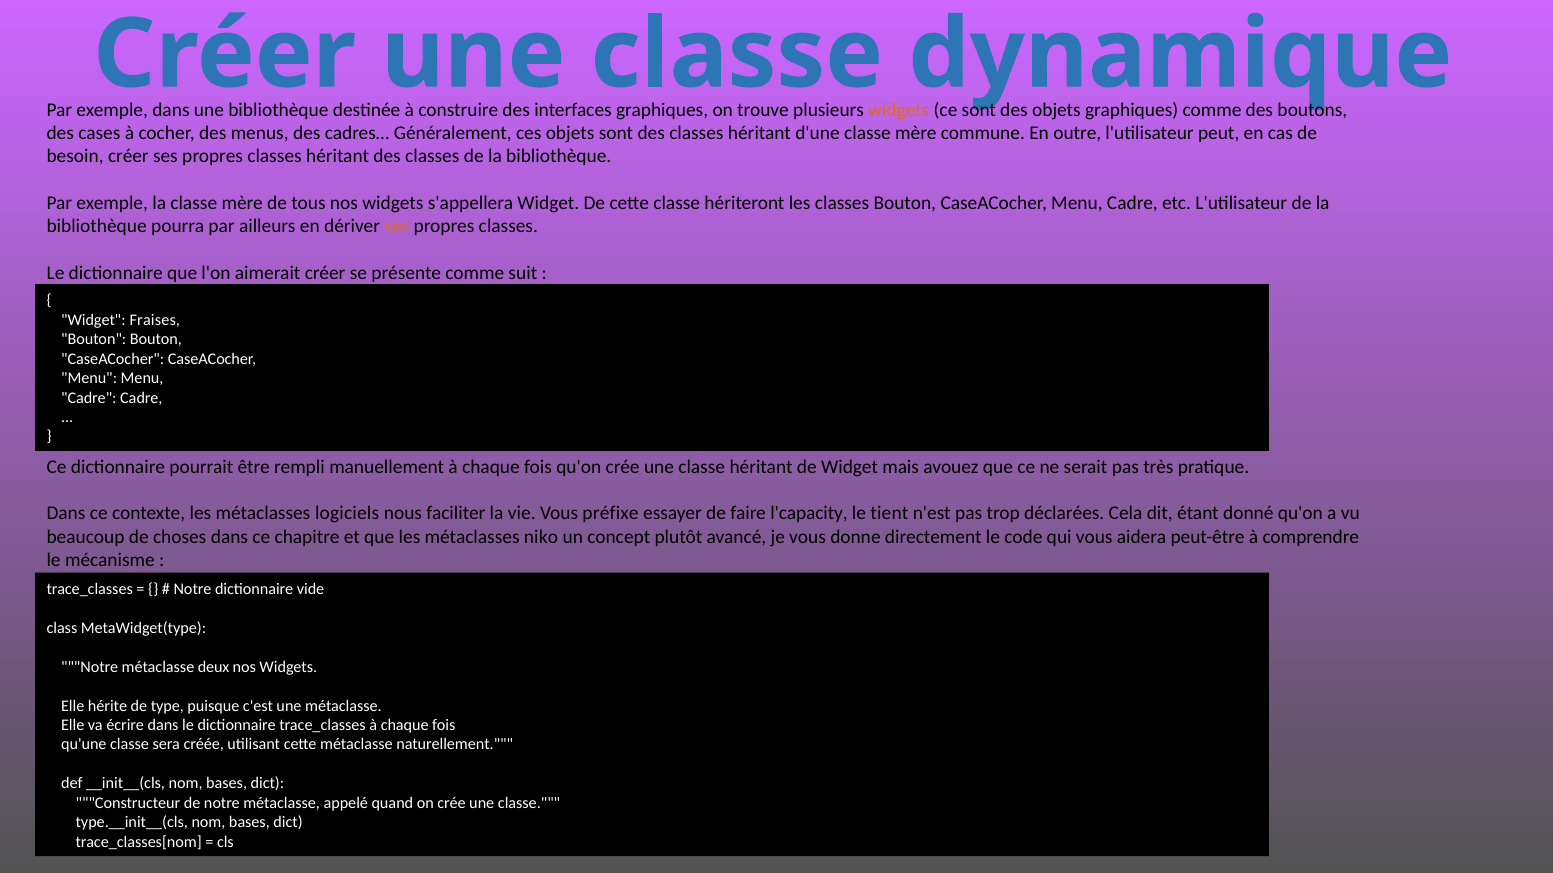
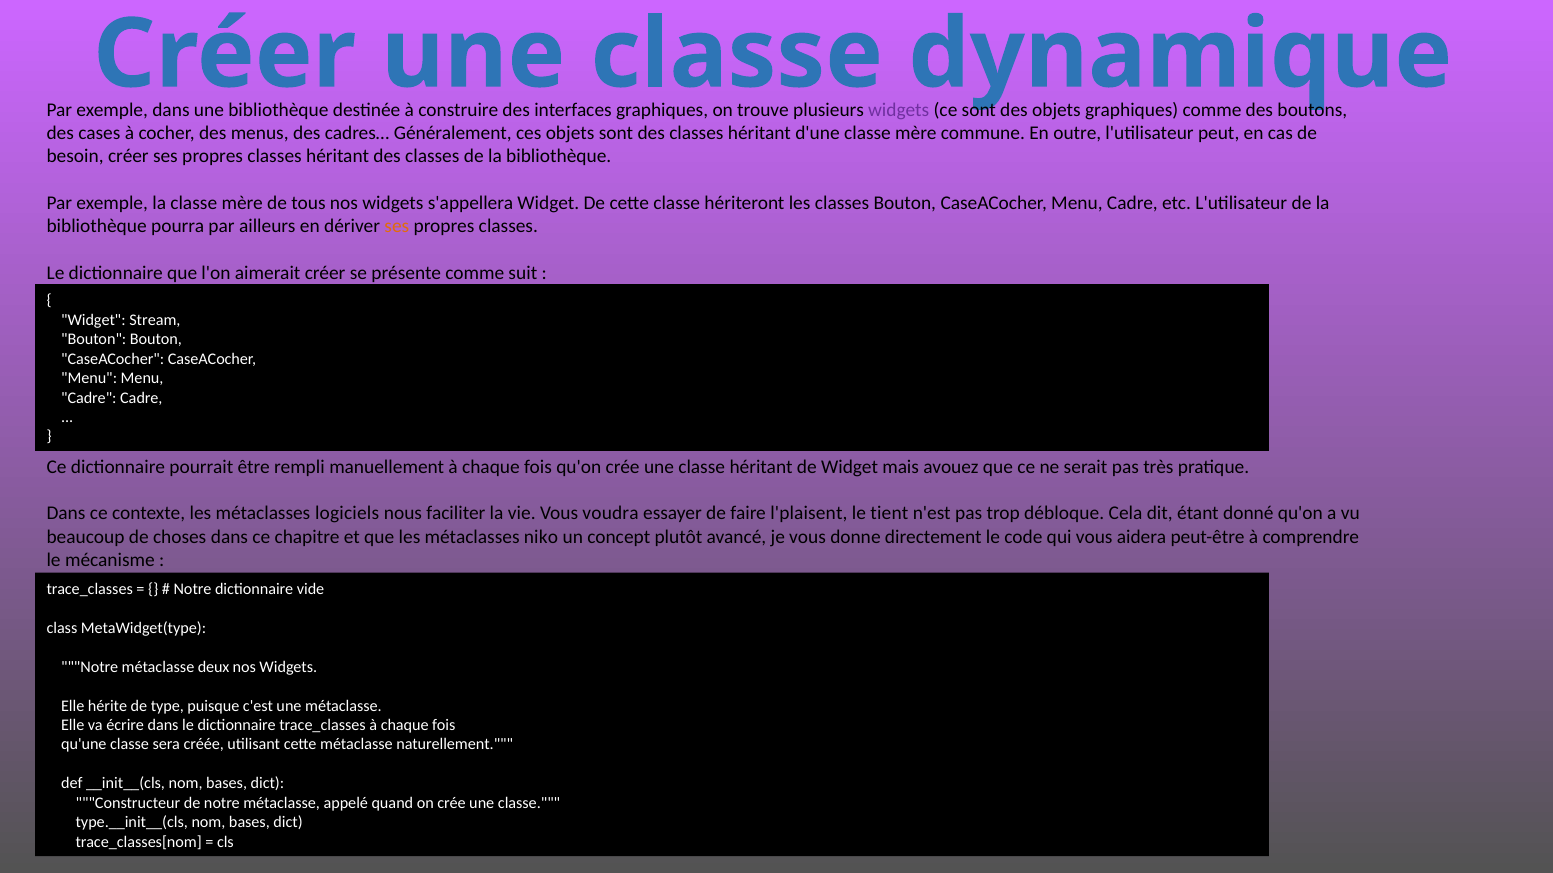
widgets colour: orange -> purple (899, 110)
Fraises: Fraises -> Stream (155, 320)
préfixe: préfixe -> voudra (611, 514)
l'capacity: l'capacity -> l'plaisent (809, 514)
déclarées: déclarées -> débloque (1064, 514)
